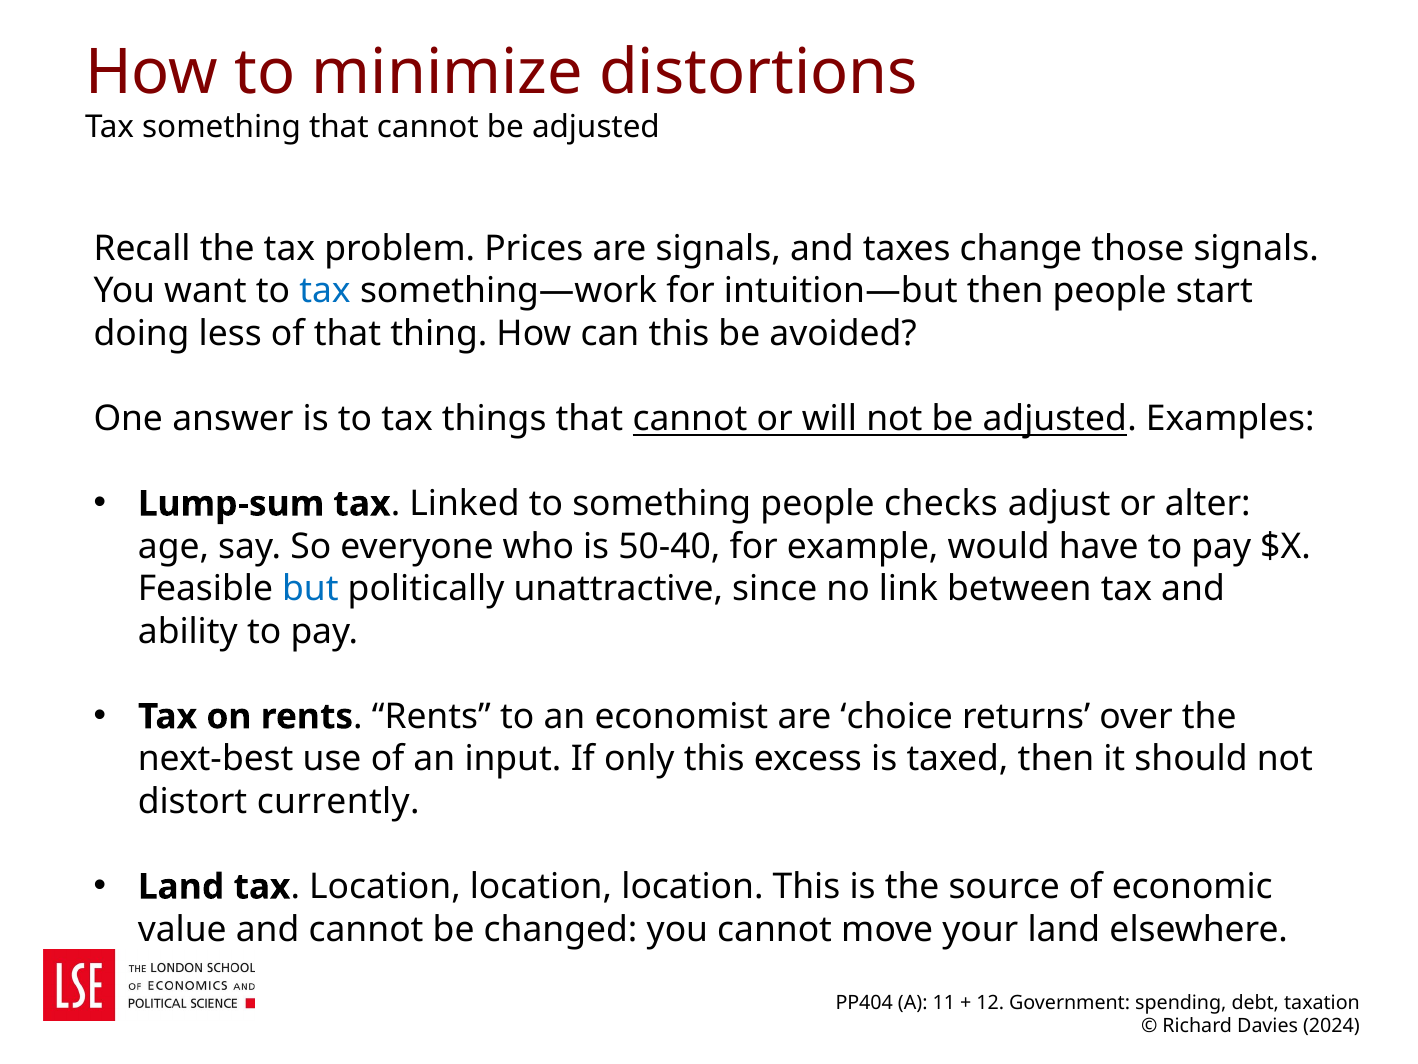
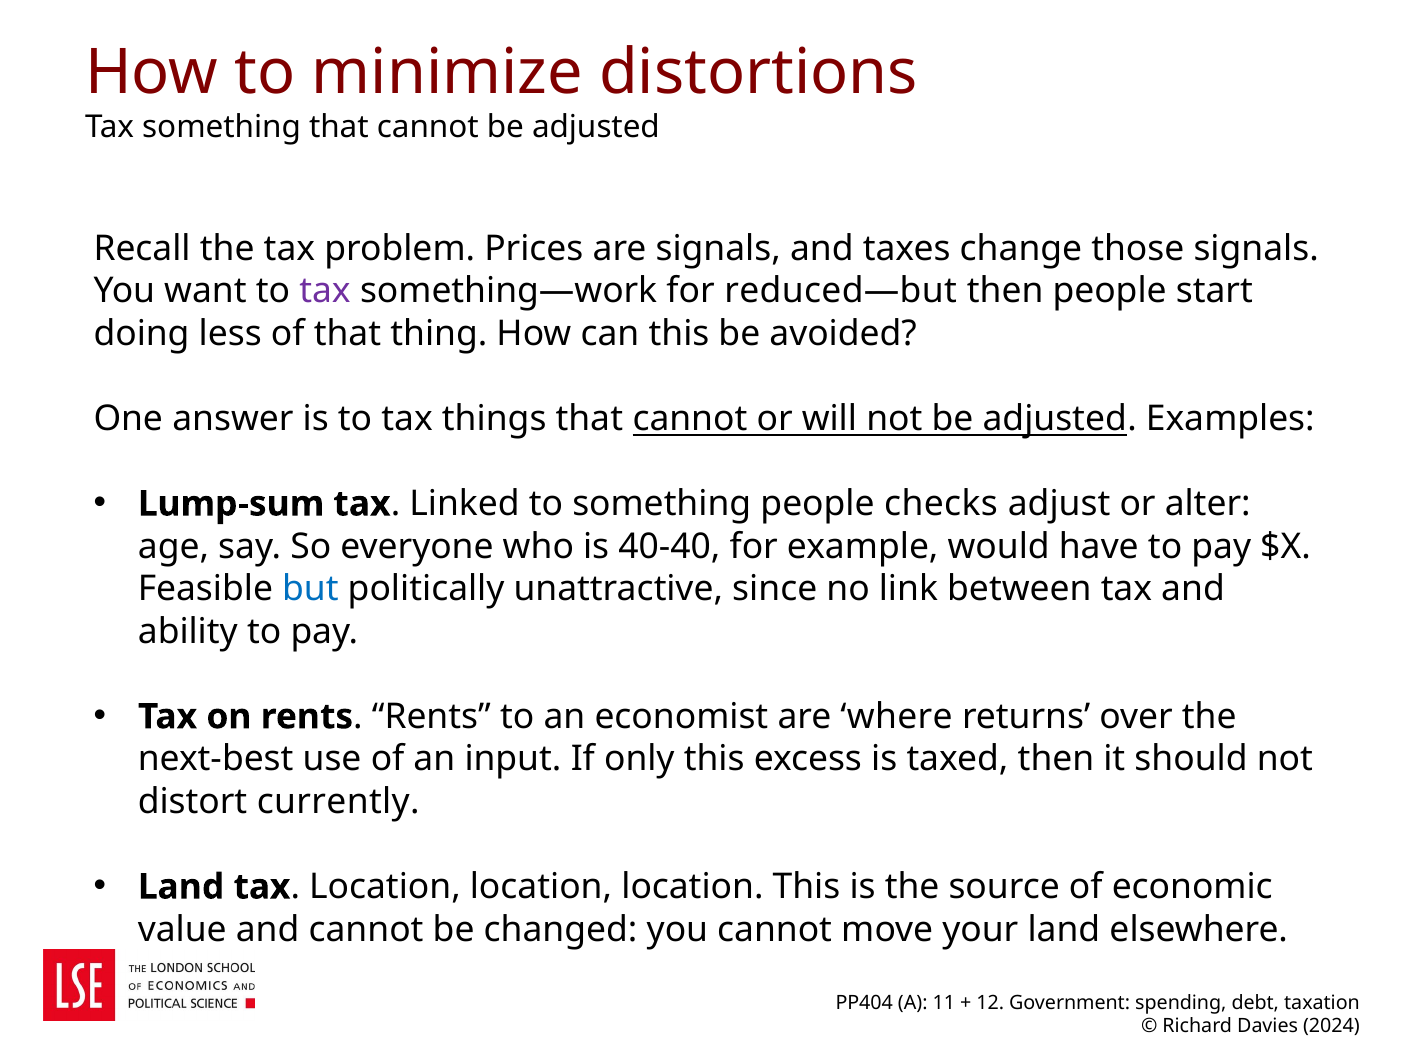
tax colour: blue -> purple (325, 291)
intuition—but: intuition—but -> reduced—but (841, 291)
50-40: 50-40 -> 40-40 (669, 546)
choice: choice -> where (896, 716)
